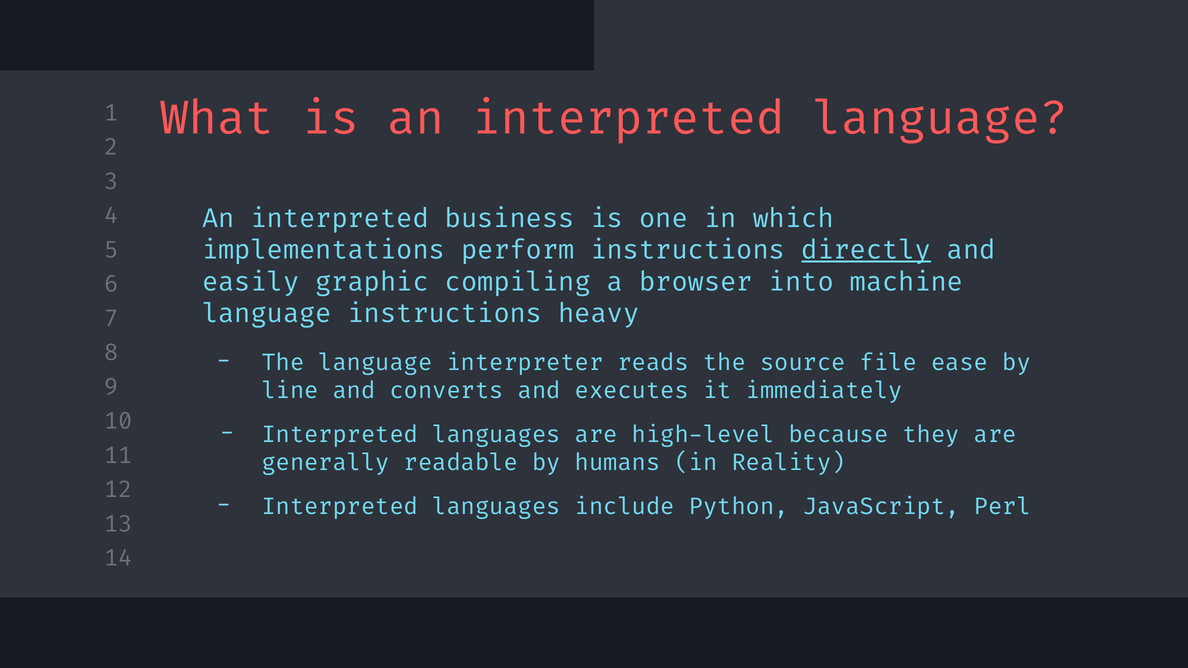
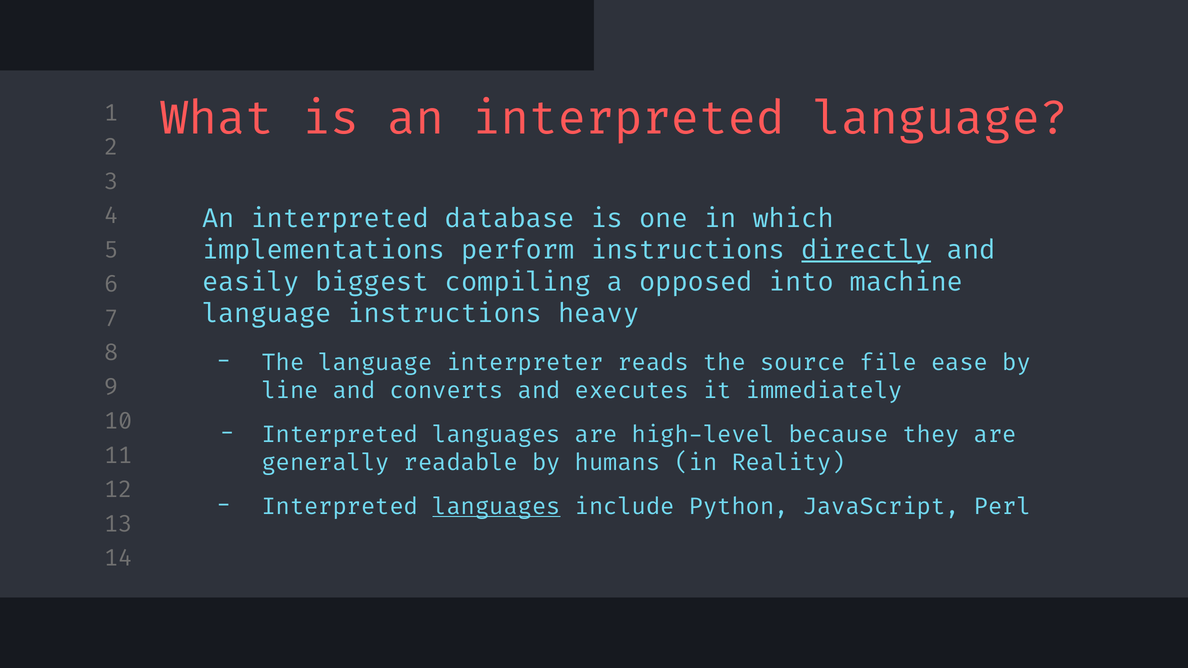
business: business -> database (510, 219)
graphic: graphic -> biggest (372, 282)
browser: browser -> opposed (696, 282)
languages underline: none -> present (497, 507)
